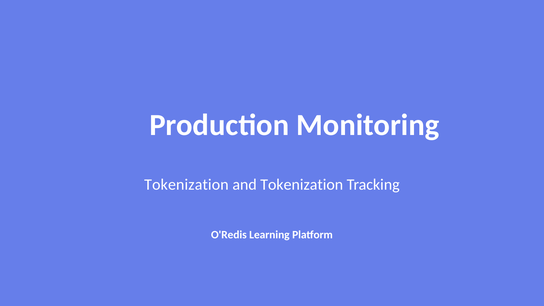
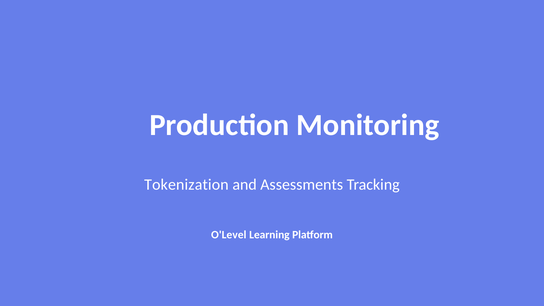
and Tokenization: Tokenization -> Assessments (302, 185)
O'Redis: O'Redis -> O'Level (229, 235)
